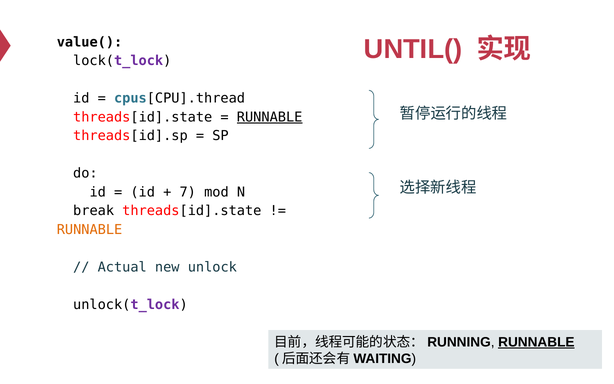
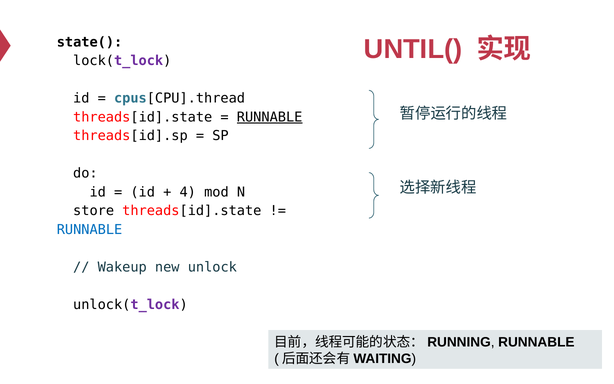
value(: value( -> state( (90, 42)
7: 7 -> 4 (188, 192)
break: break -> store (94, 211)
RUNNABLE colour: orange -> blue (90, 230)
Actual: Actual -> Wakeup (122, 267)
RUNNABLE underline: present -> none (536, 342)
